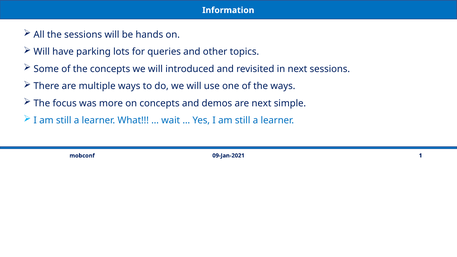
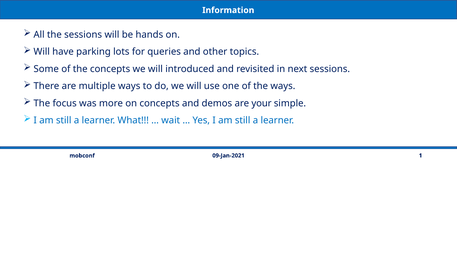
are next: next -> your (262, 103)
